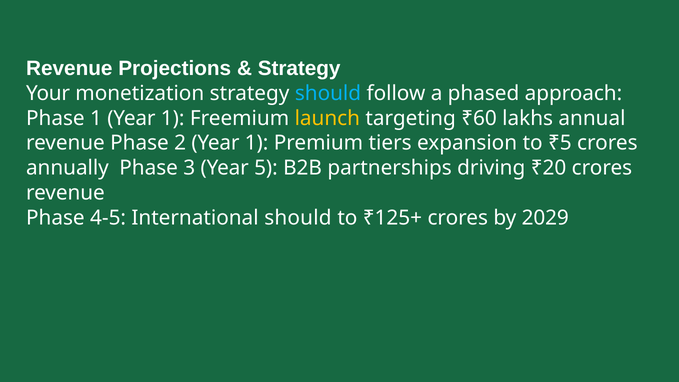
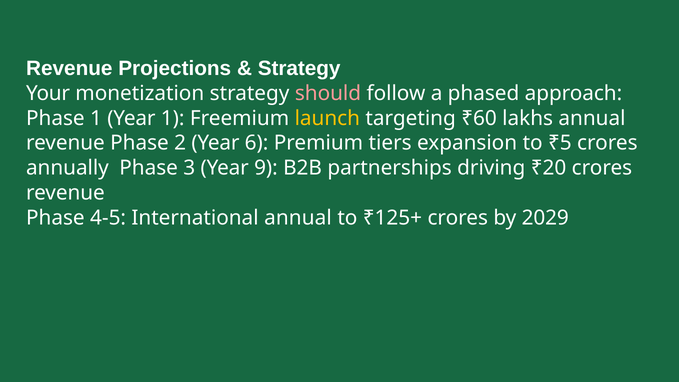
should colour: light blue -> pink (328, 93)
2 Year 1: 1 -> 6 (257, 143)
5: 5 -> 9 (266, 168)
International should: should -> annual (298, 218)
